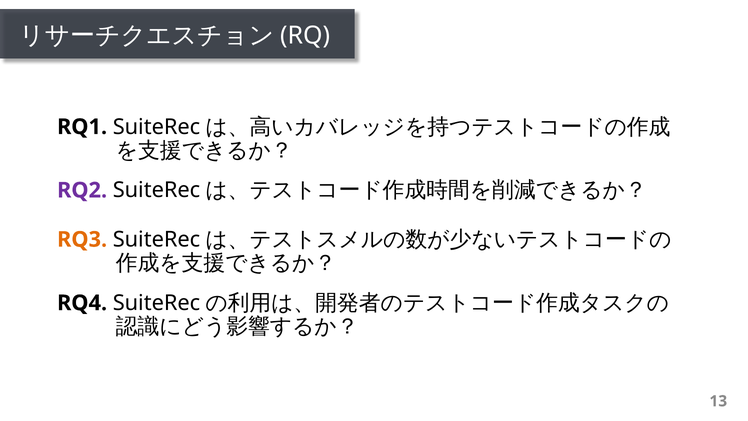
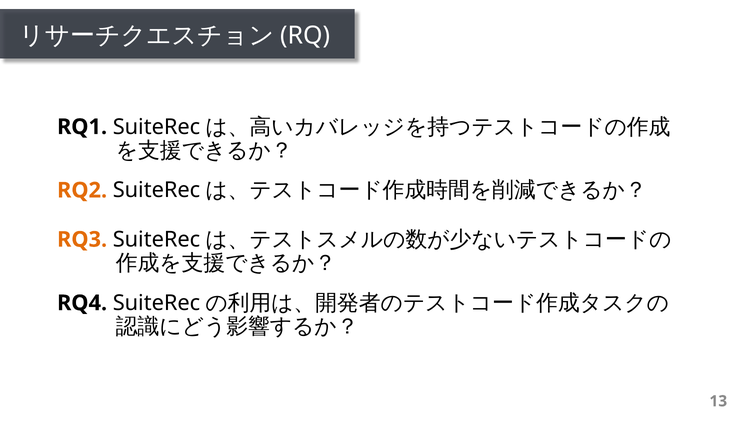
RQ2 colour: purple -> orange (82, 190)
